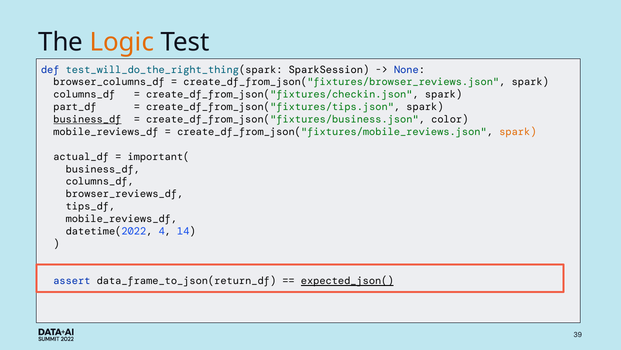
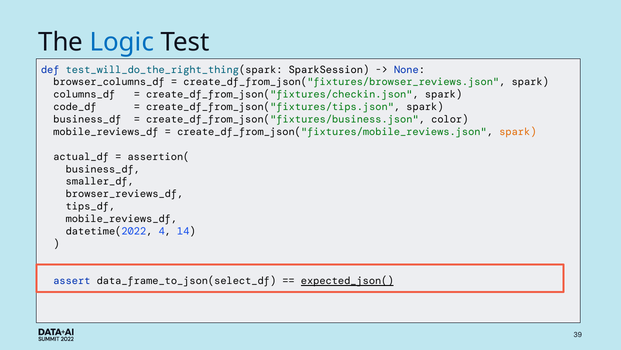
Logic colour: orange -> blue (122, 42)
part_df: part_df -> code_df (75, 107)
business_df underline: present -> none (87, 119)
important(: important( -> assertion( (159, 156)
columns_df: columns_df -> smaller_df (100, 181)
data_frame_to_json(return_df: data_frame_to_json(return_df -> data_frame_to_json(select_df (186, 281)
